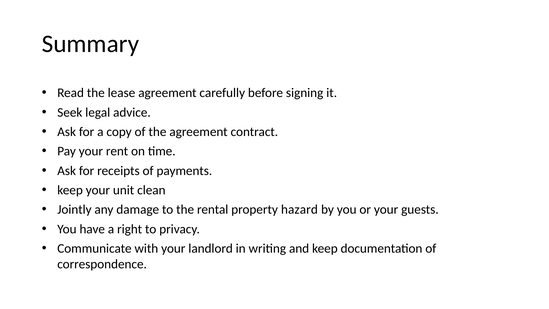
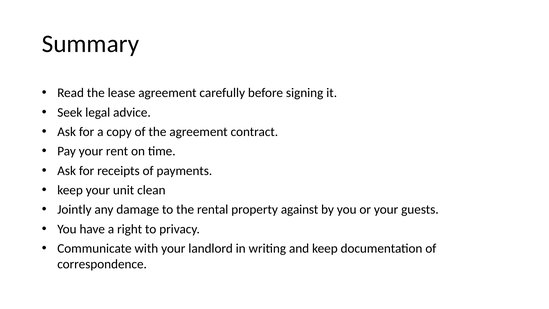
hazard: hazard -> against (300, 209)
